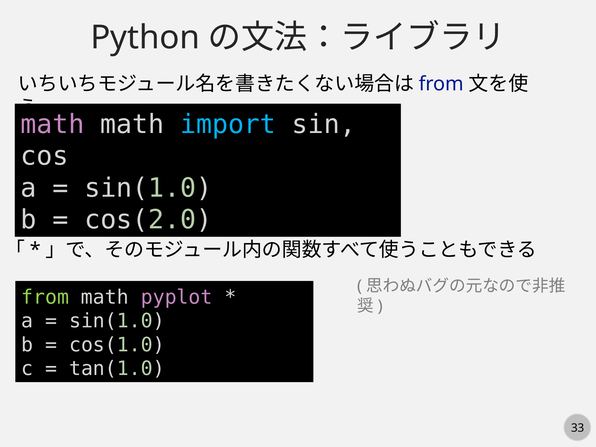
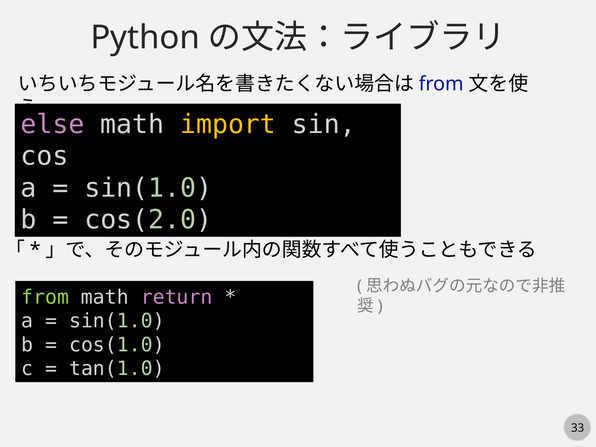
math: math -> else (53, 124)
import colour: light blue -> yellow (228, 124)
pyplot: pyplot -> return (177, 297)
